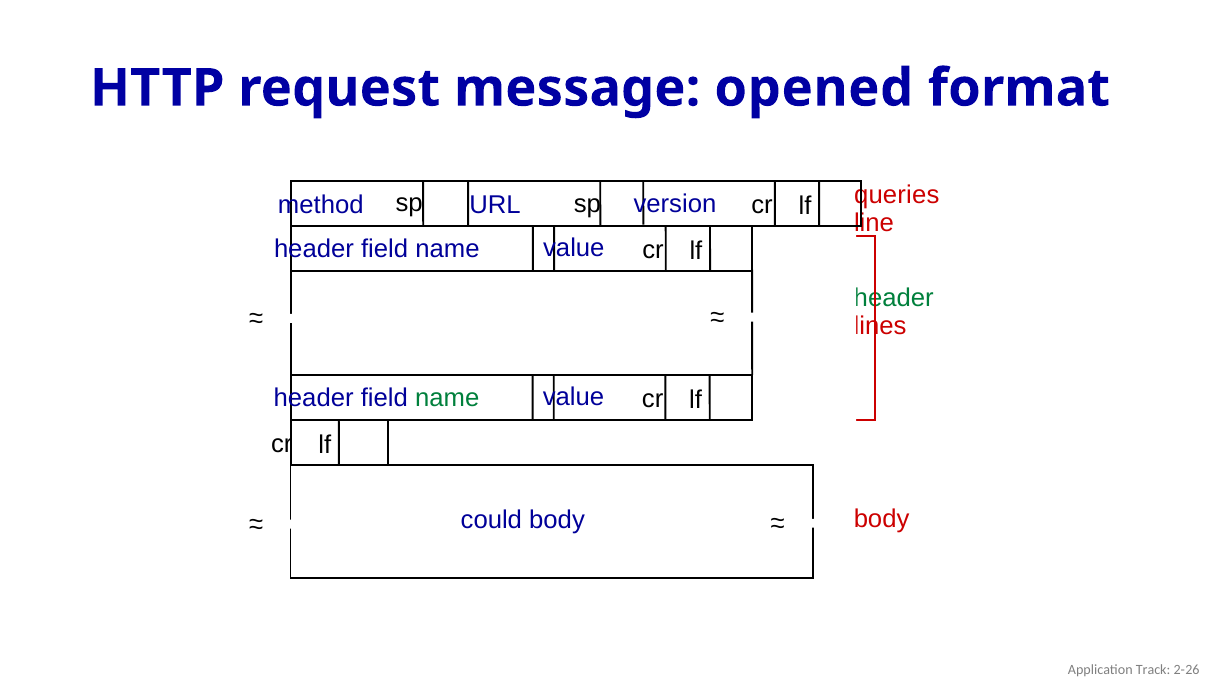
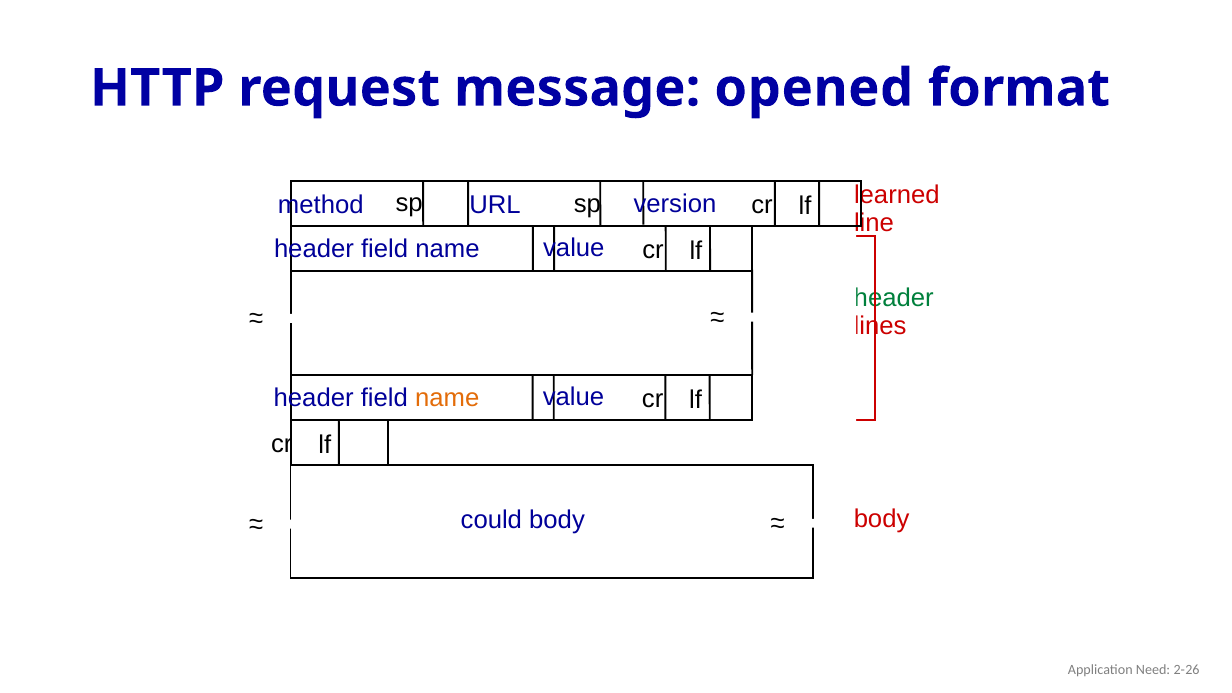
queries: queries -> learned (897, 195)
name colour: green -> orange (447, 398)
Track: Track -> Need (1153, 670)
